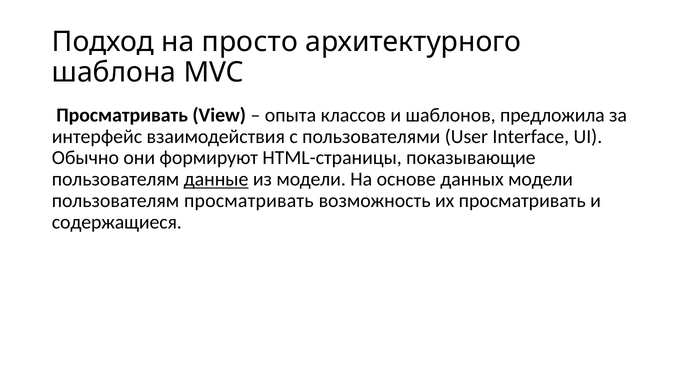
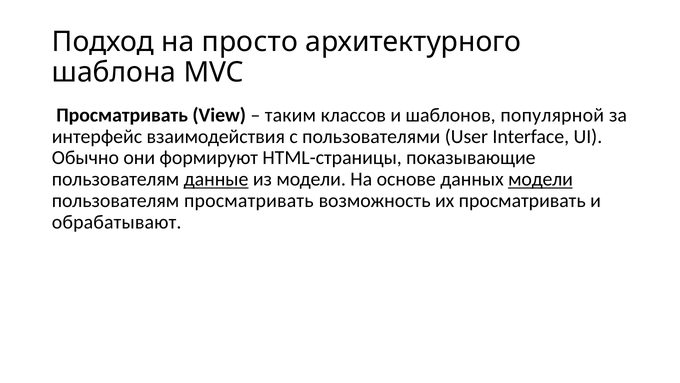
опыта: опыта -> таким (290, 115)
предложила: предложила -> популярной (552, 115)
модели underline: none -> present (541, 179)
содержащиеся: содержащиеся -> обрабатывают (117, 222)
